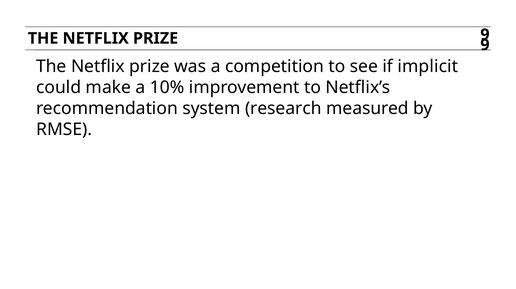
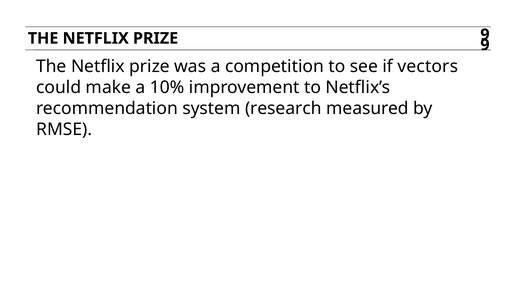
implicit: implicit -> vectors (428, 67)
